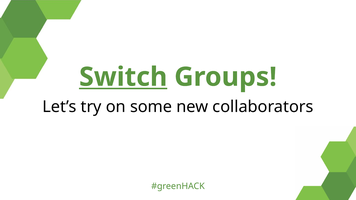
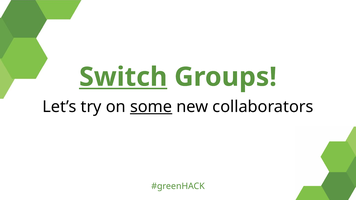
some underline: none -> present (151, 107)
